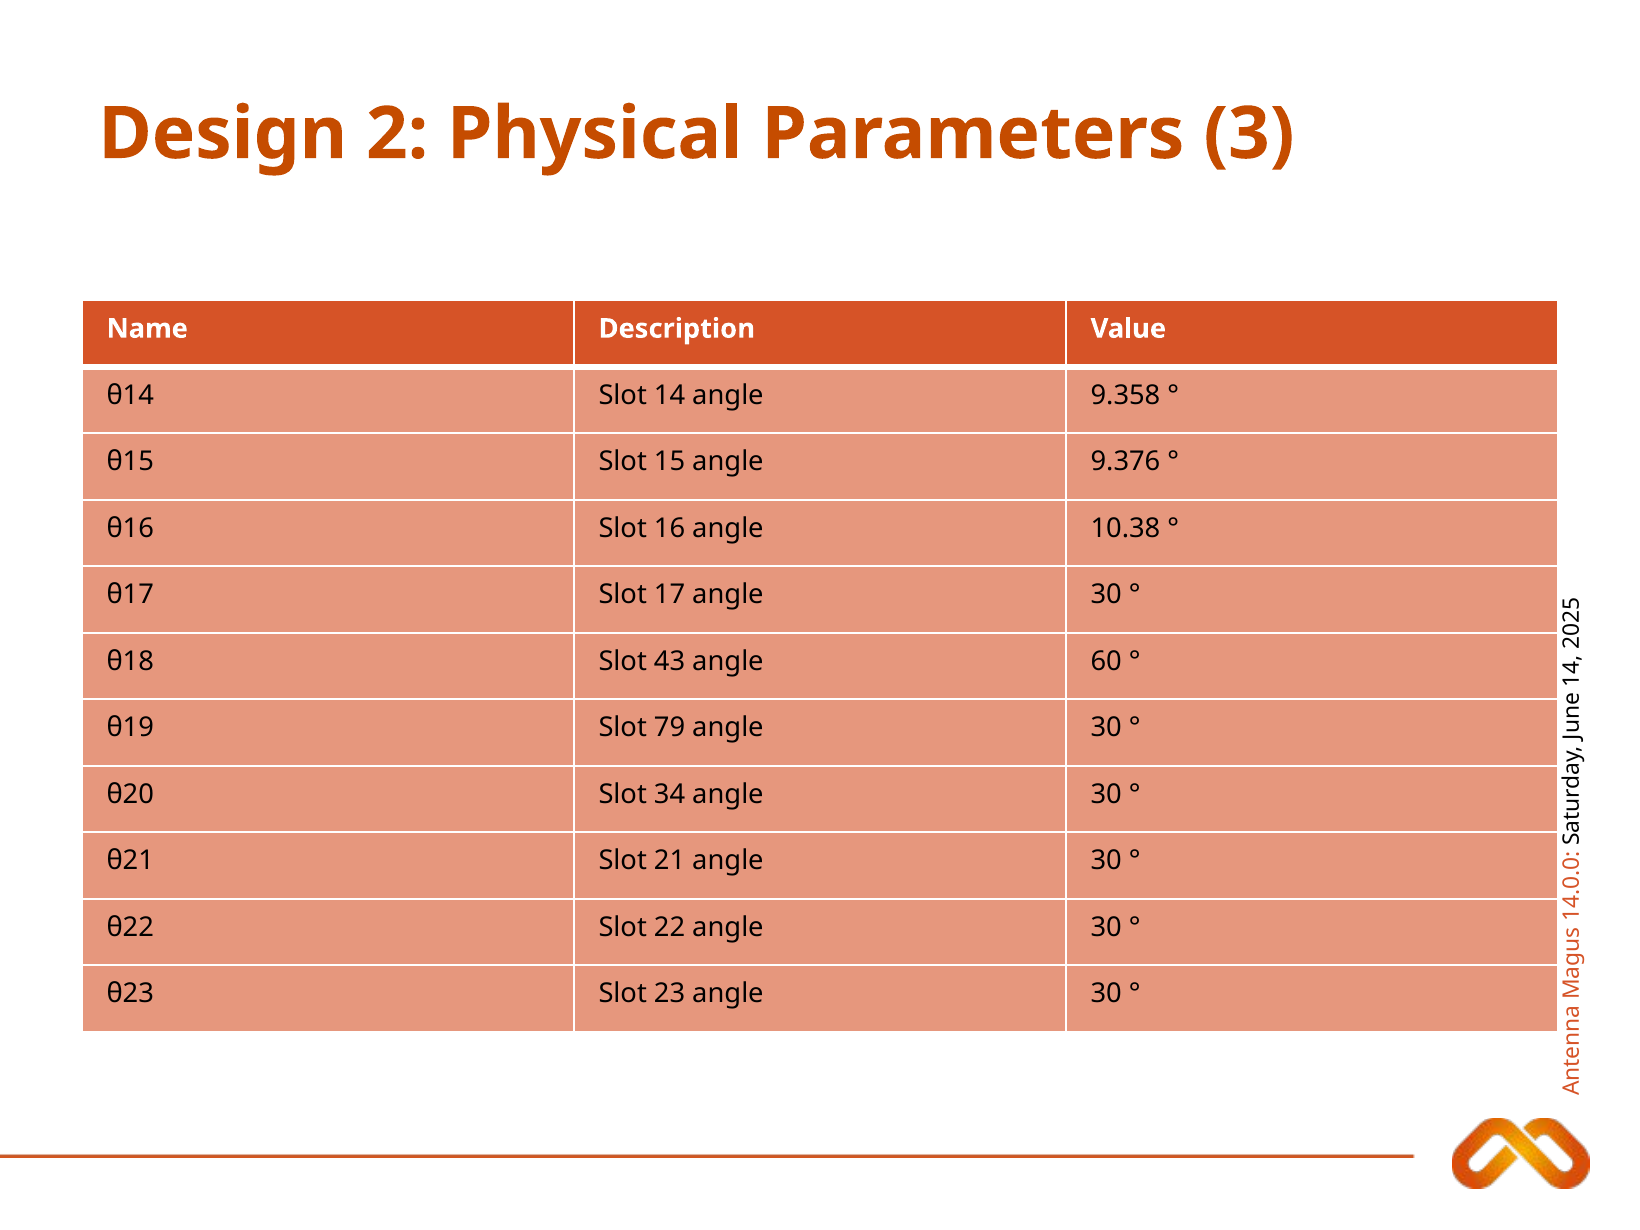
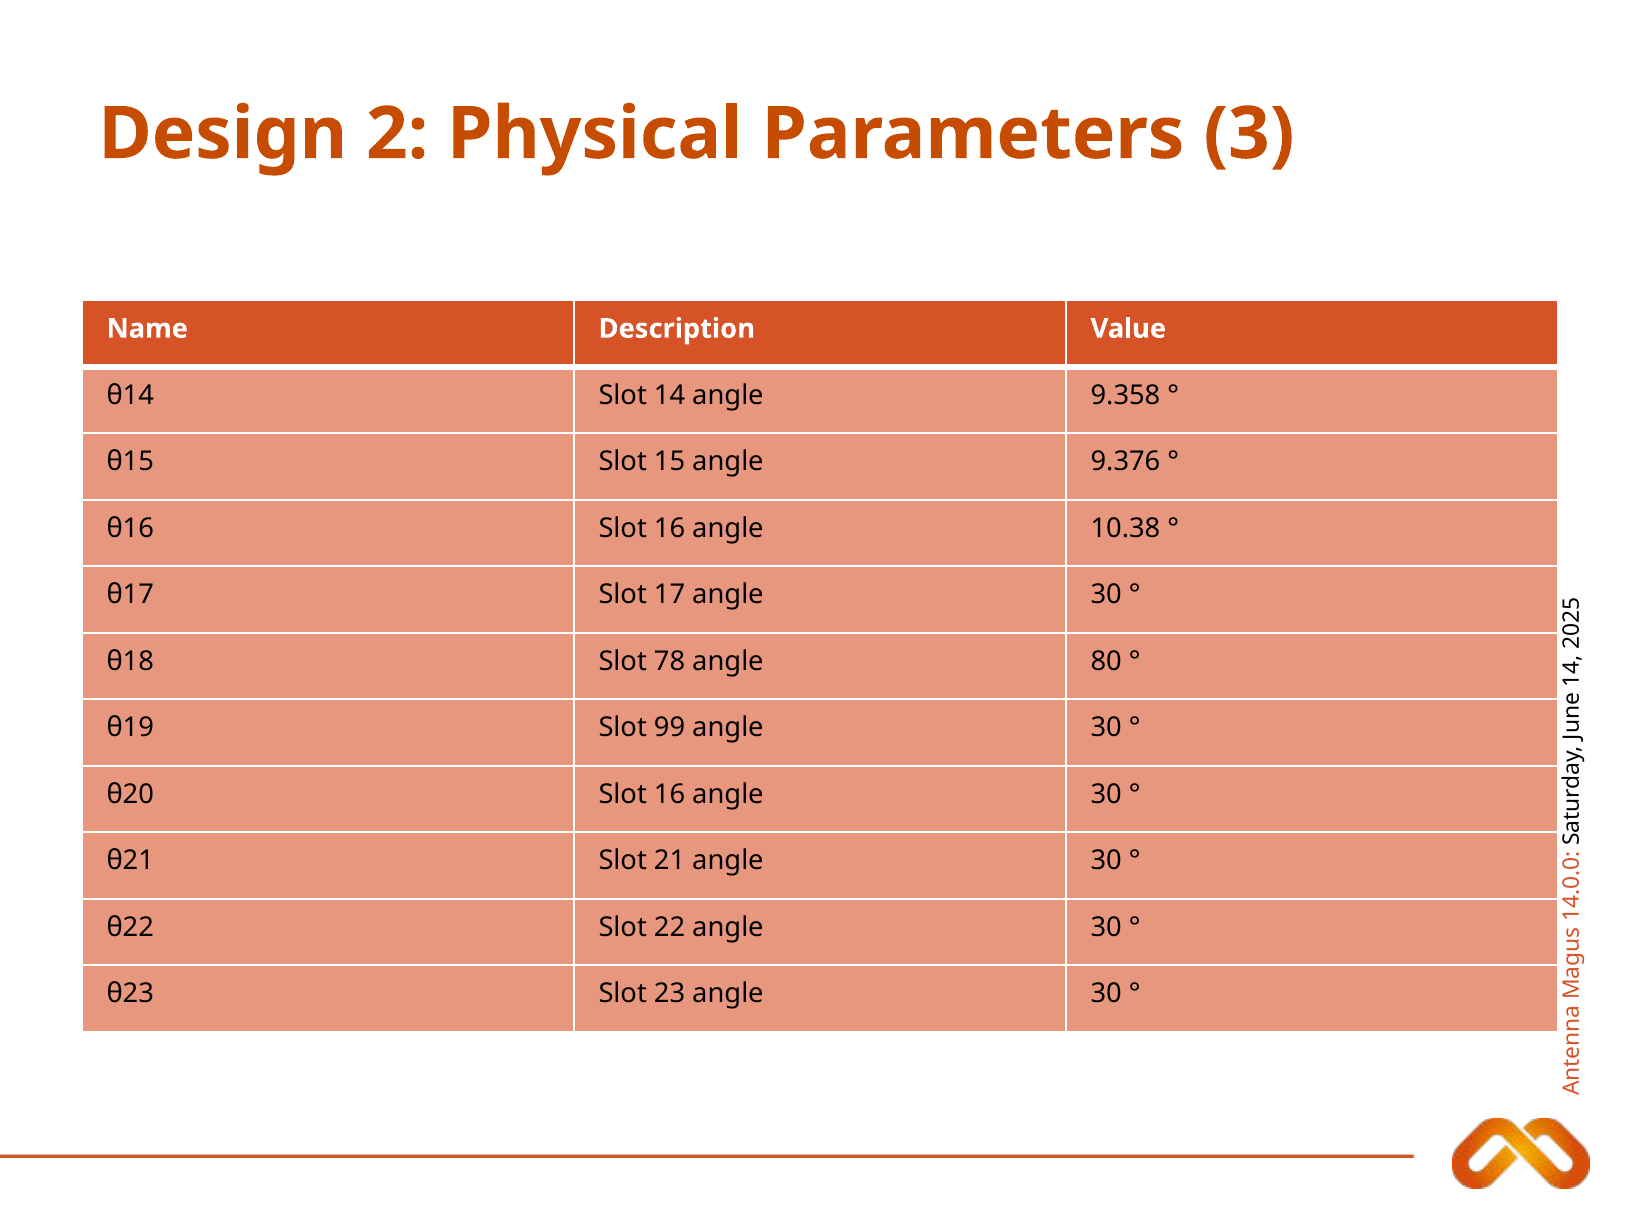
43: 43 -> 78 (670, 661)
60: 60 -> 80 (1106, 661)
79: 79 -> 99 (670, 728)
θ20 Slot 34: 34 -> 16 (670, 794)
